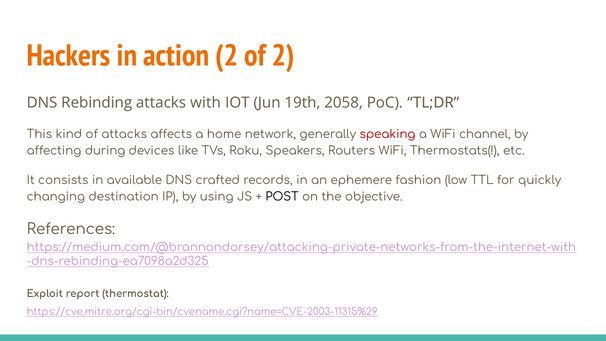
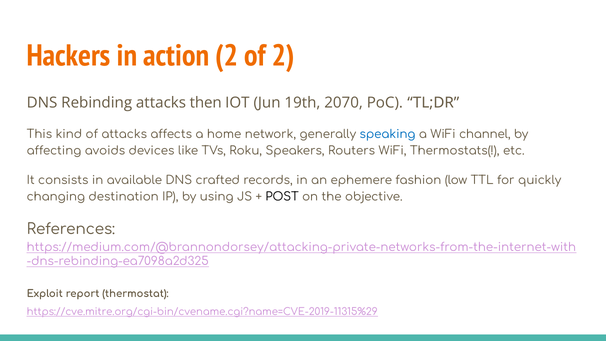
with: with -> then (206, 103)
2058: 2058 -> 2070 (344, 103)
speaking colour: red -> blue (388, 134)
during: during -> avoids (105, 151)
https://cve.mitre.org/cgi-bin/cvename.cgi?name=CVE-2003-11315%29: https://cve.mitre.org/cgi-bin/cvename.cgi?name=CVE-2003-11315%29 -> https://cve.mitre.org/cgi-bin/cvename.cgi?name=CVE-2019-11315%29 (202, 312)
